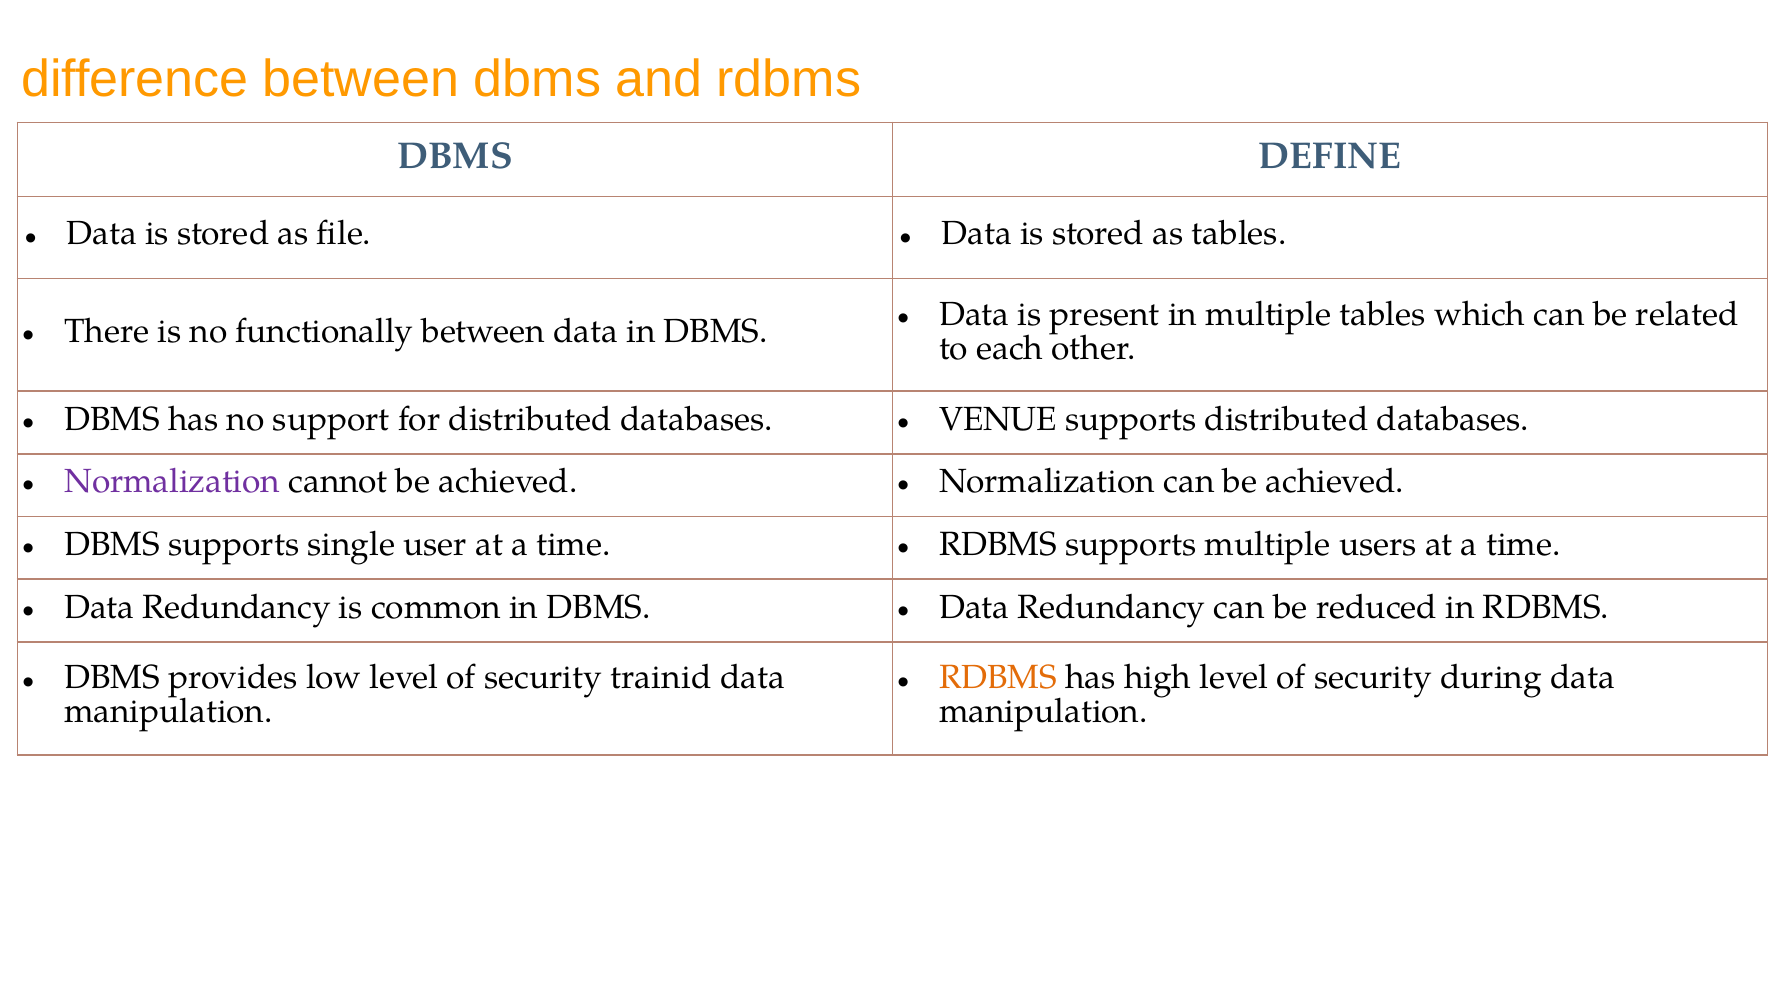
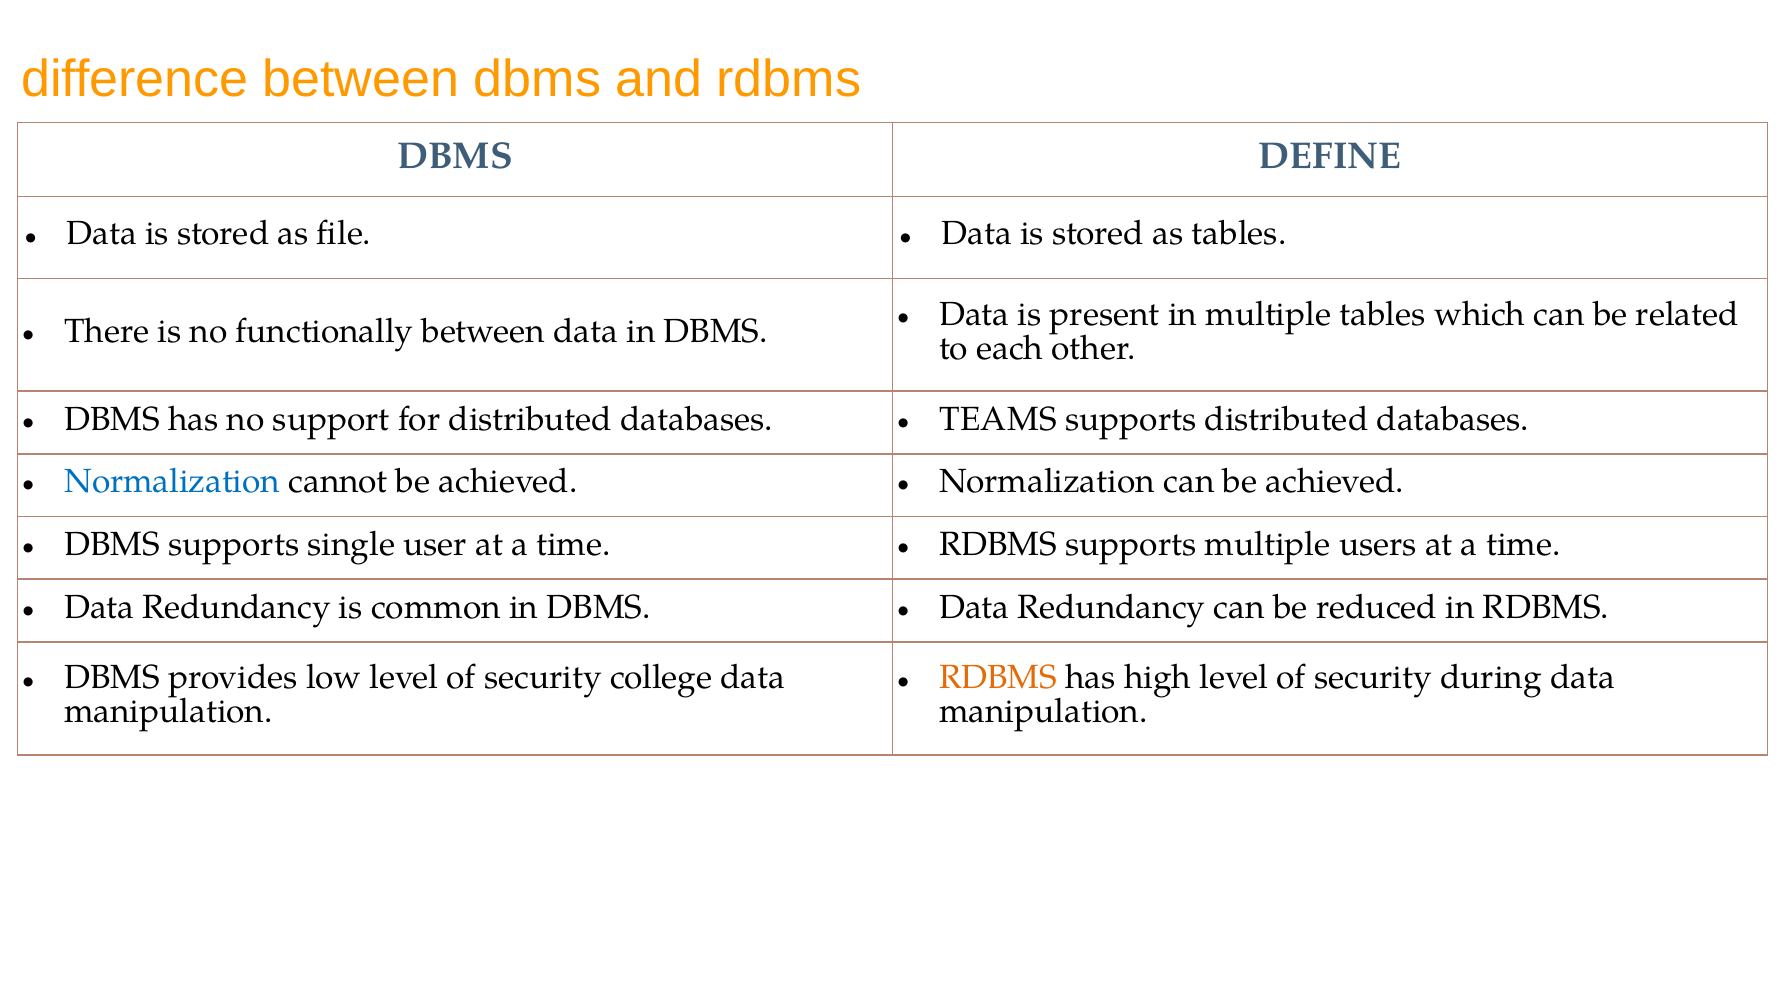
VENUE: VENUE -> TEAMS (998, 419)
Normalization colour: purple -> blue (172, 482)
trainid: trainid -> college (661, 678)
